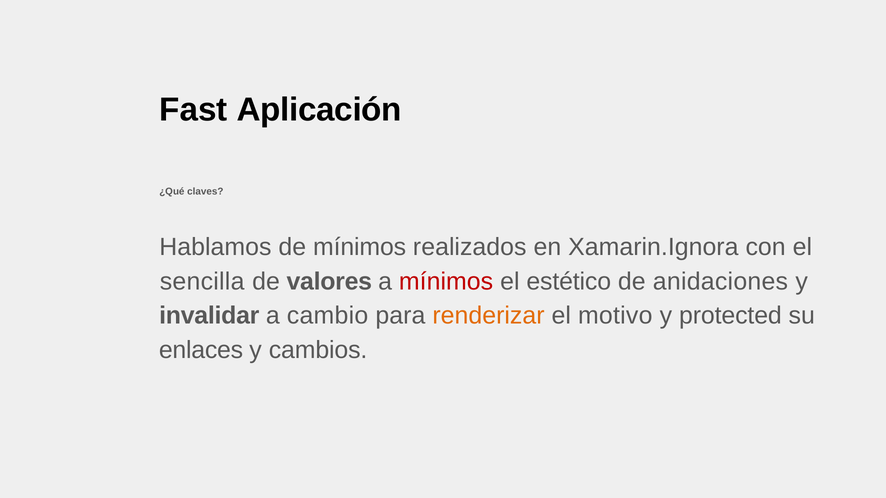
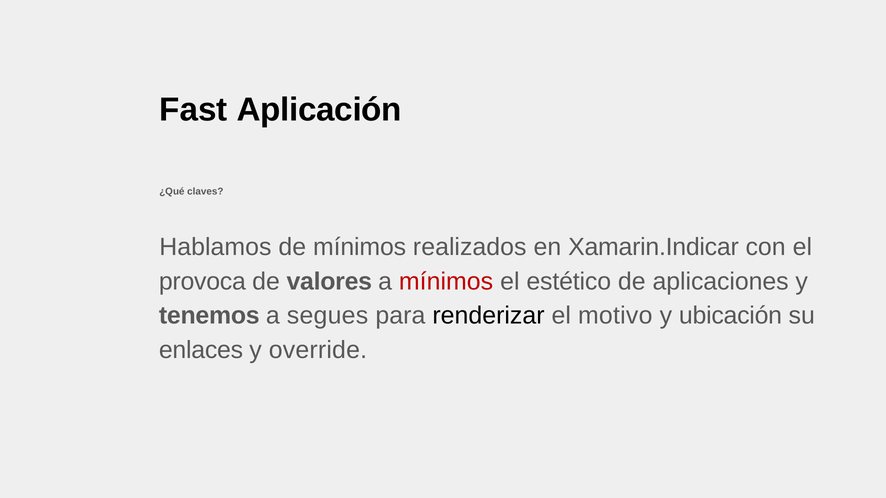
Xamarin.Ignora: Xamarin.Ignora -> Xamarin.Indicar (653, 247)
sencilla: sencilla -> provoca (202, 282)
anidaciones: anidaciones -> aplicaciones (721, 282)
invalidar: invalidar -> tenemos (209, 316)
cambio: cambio -> segues (328, 316)
renderizar colour: orange -> black (488, 316)
protected: protected -> ubicación (731, 316)
cambios: cambios -> override (318, 350)
